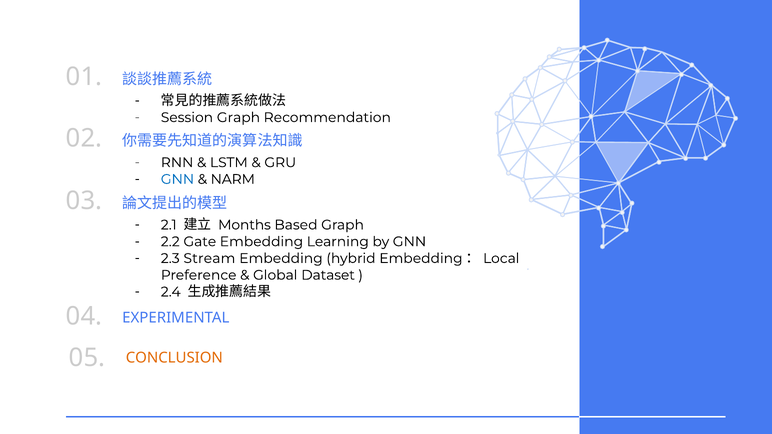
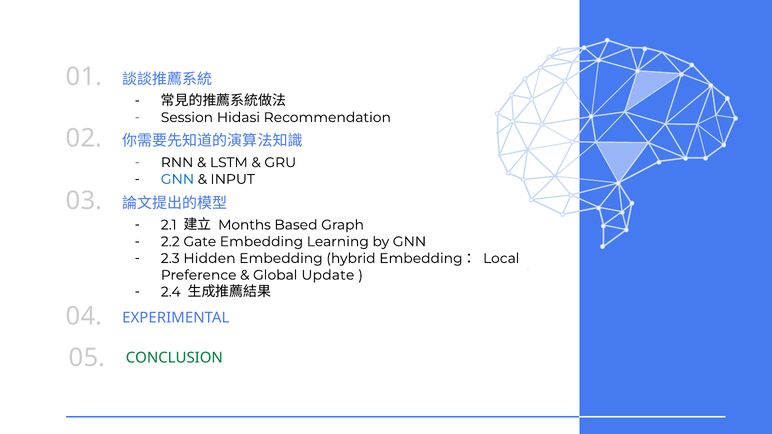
Session Graph: Graph -> Hidasi (238, 118)
NARM: NARM -> INPUT (233, 179)
Stream: Stream -> Hidden (209, 259)
Dataset: Dataset -> Update (328, 275)
CONCLUSION colour: orange -> green (174, 358)
